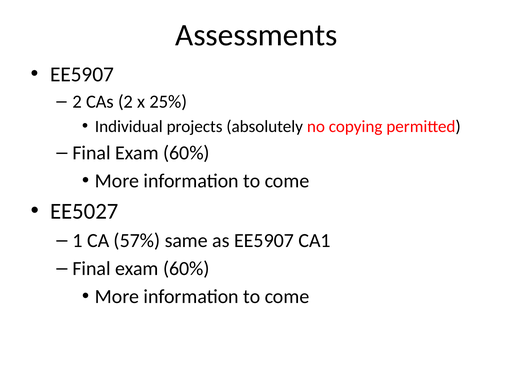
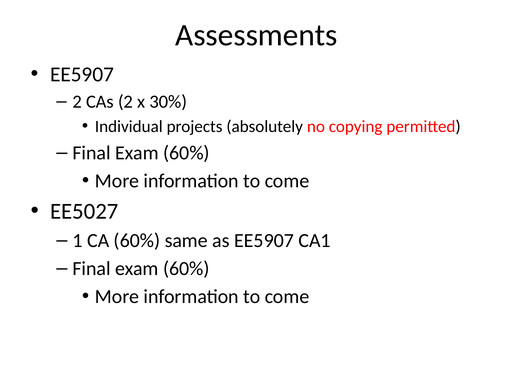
25%: 25% -> 30% (168, 102)
CA 57%: 57% -> 60% (137, 241)
